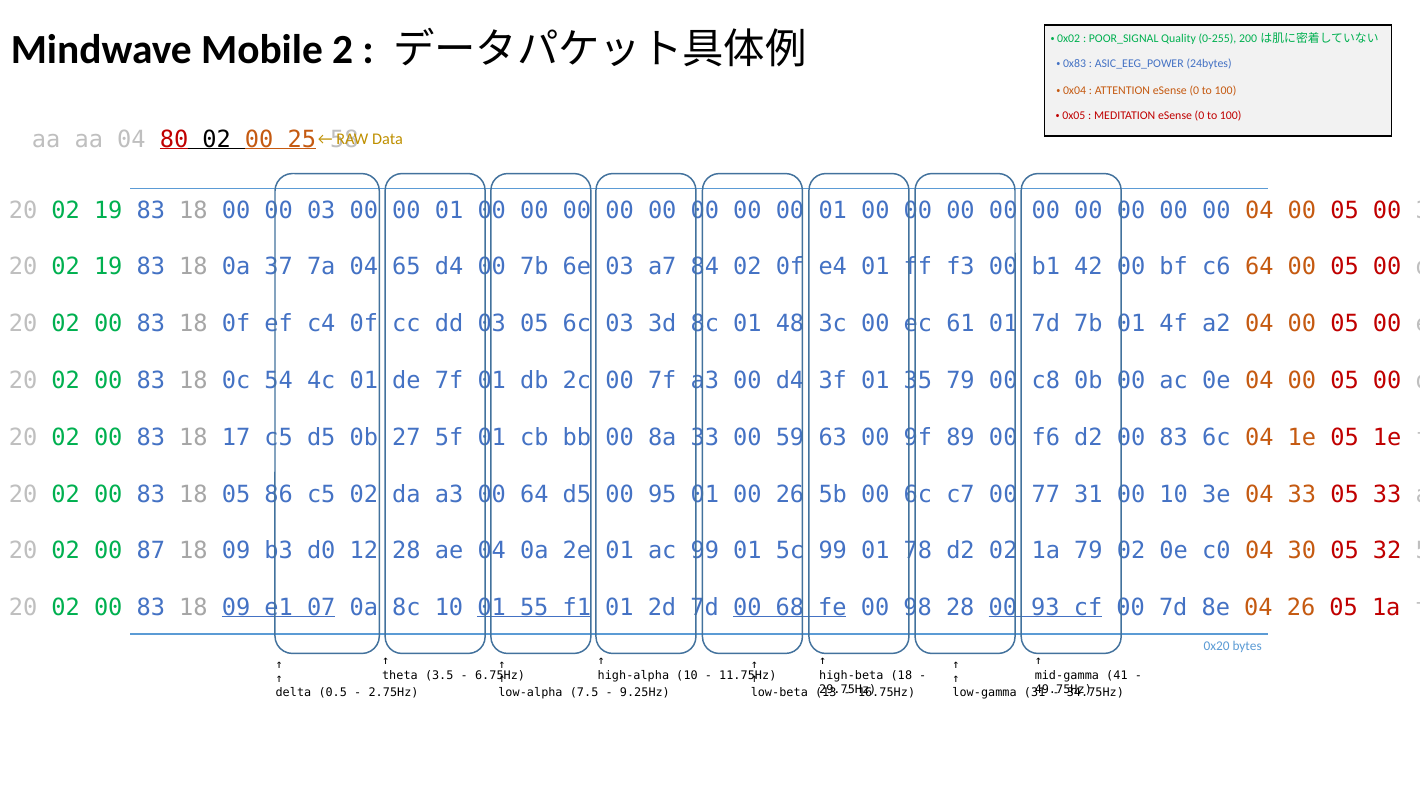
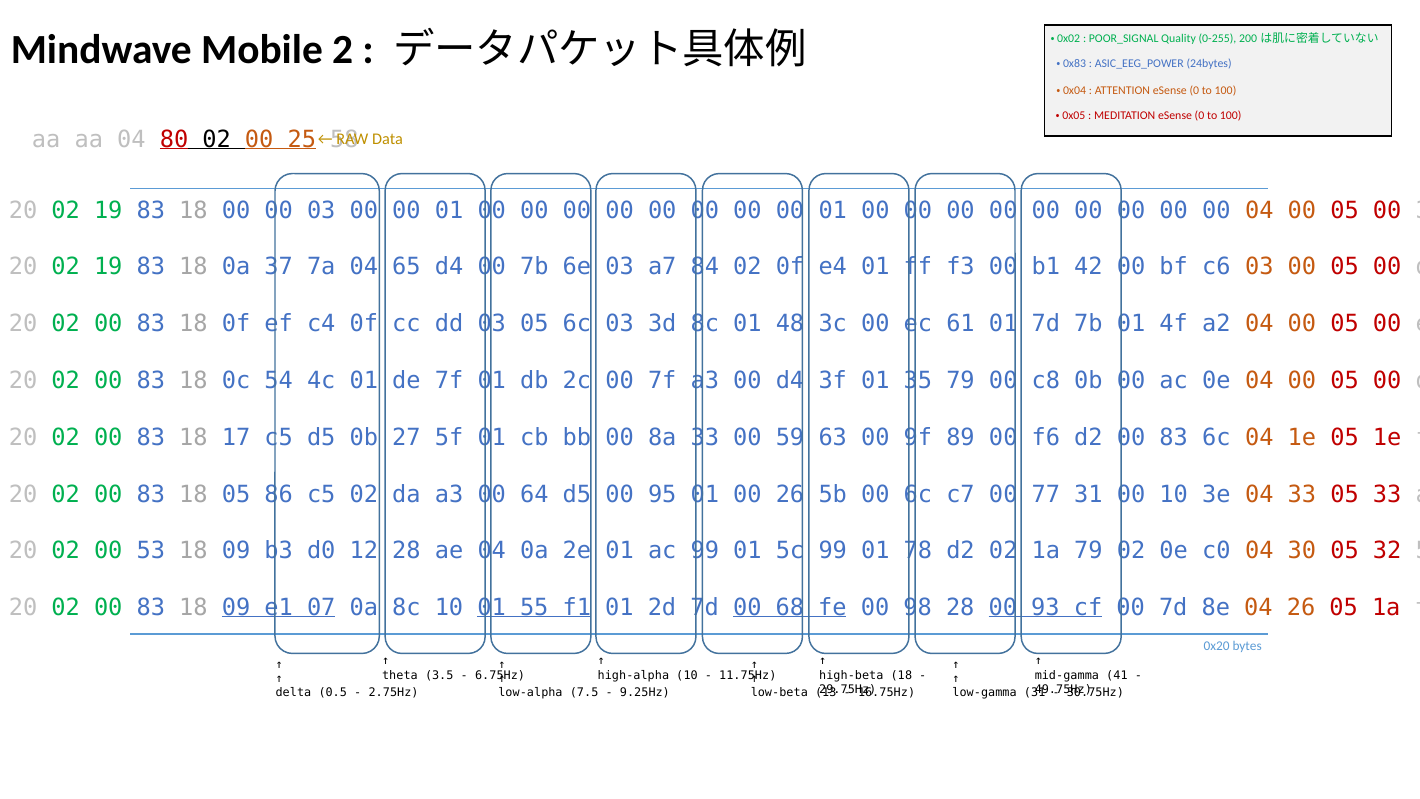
c6 64: 64 -> 03 (1259, 267)
87: 87 -> 53 (151, 551)
34.75Hz: 34.75Hz -> 30.75Hz (1095, 693)
